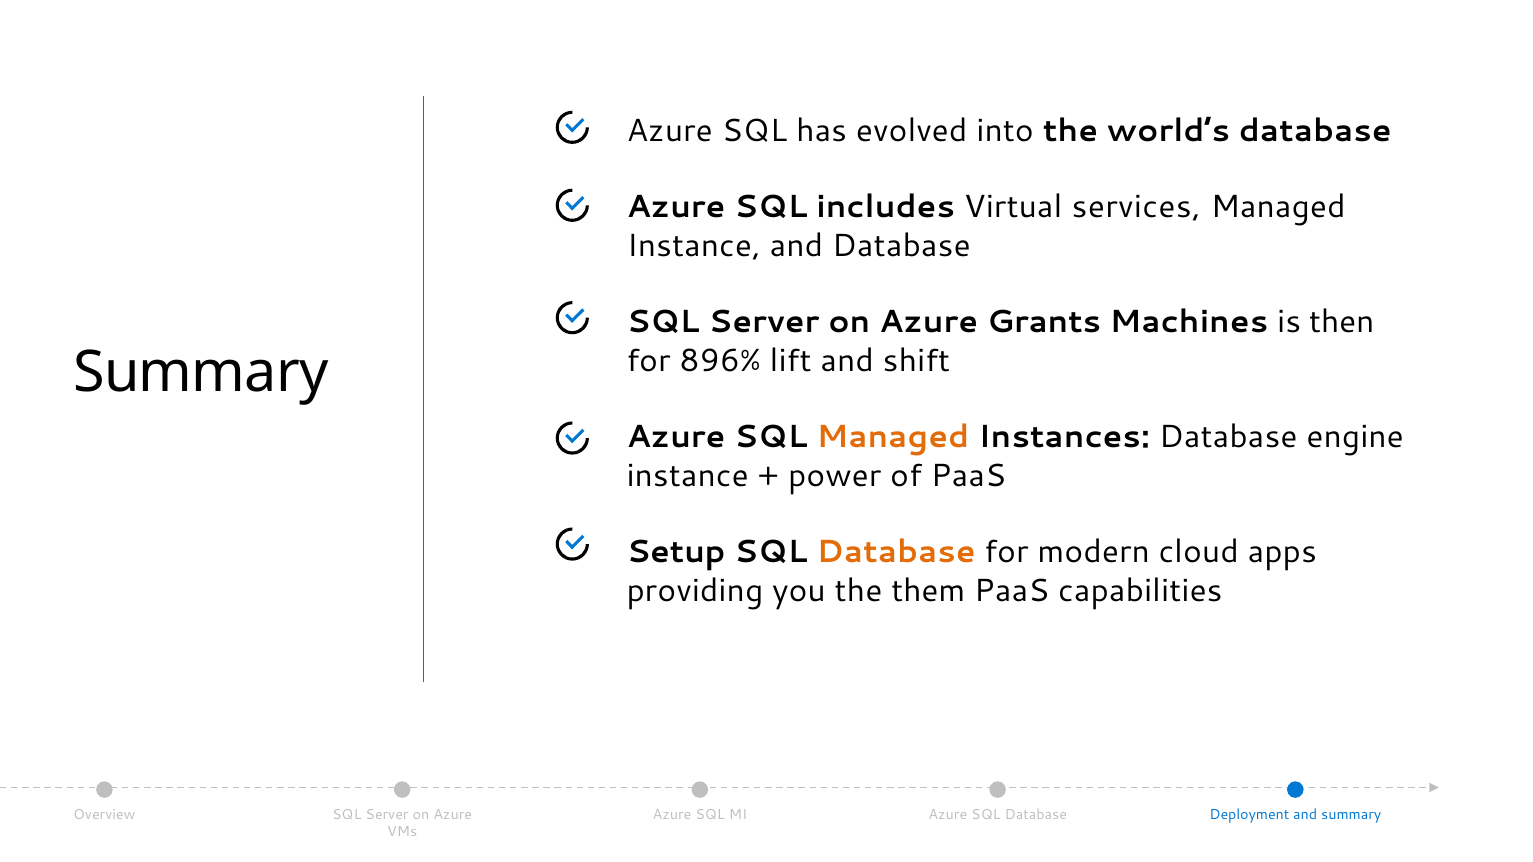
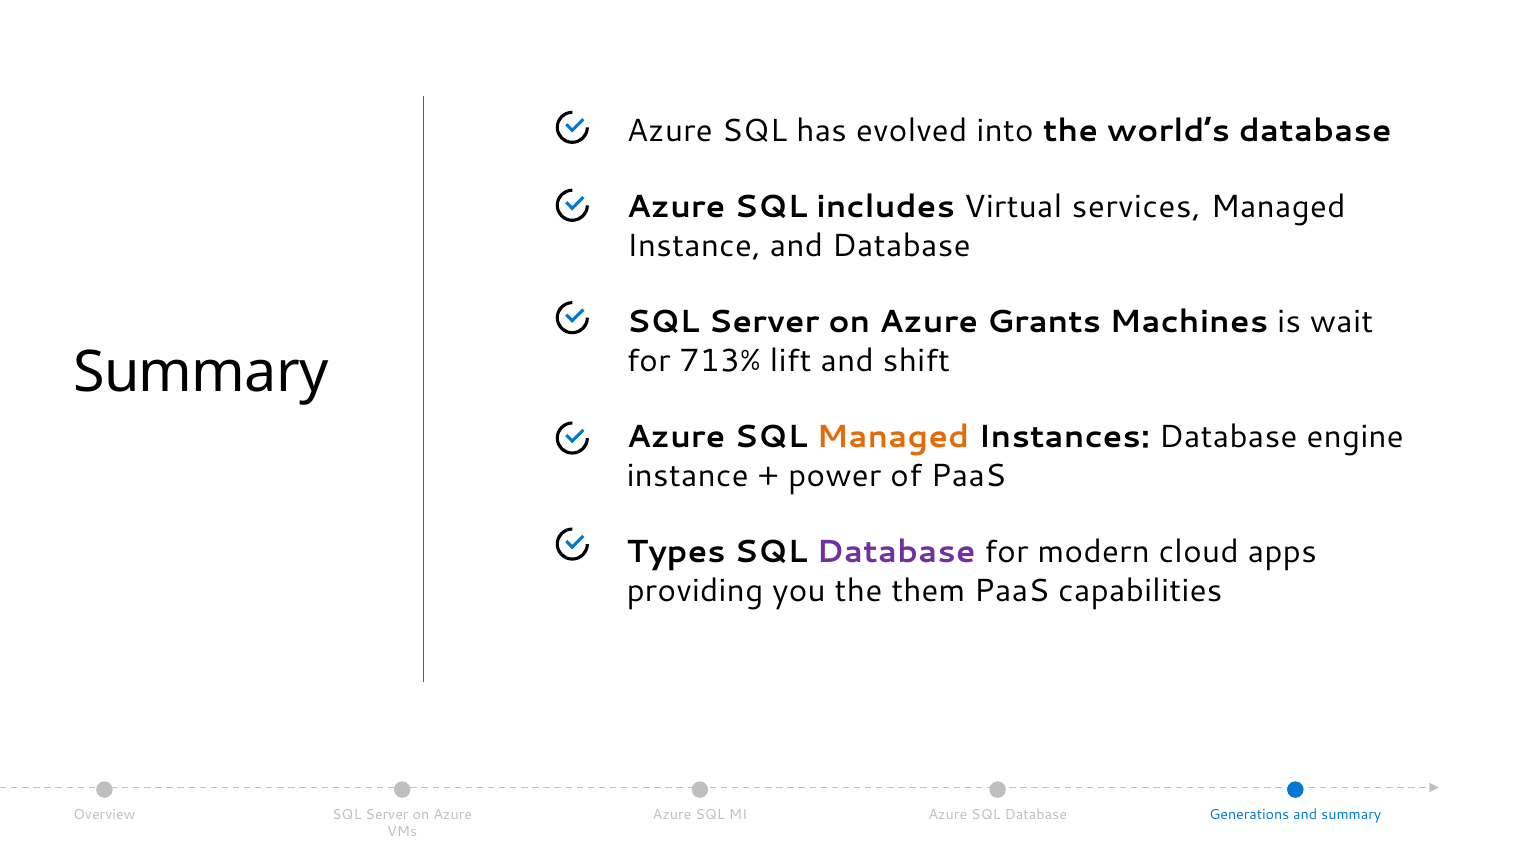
then: then -> wait (1342, 322)
896%: 896% -> 713% (720, 361)
Setup: Setup -> Types (676, 552)
Database colour: orange -> purple (896, 552)
Deployment: Deployment -> Generations (1249, 815)
